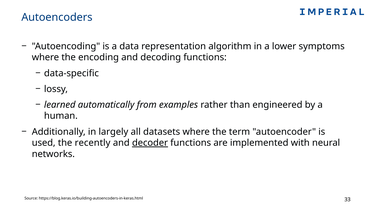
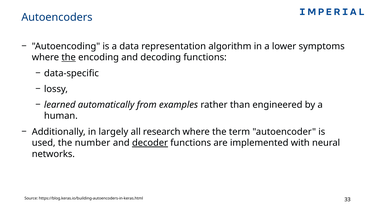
the underline: none -> present (69, 57)
datasets: datasets -> research (162, 132)
recently: recently -> number (93, 143)
